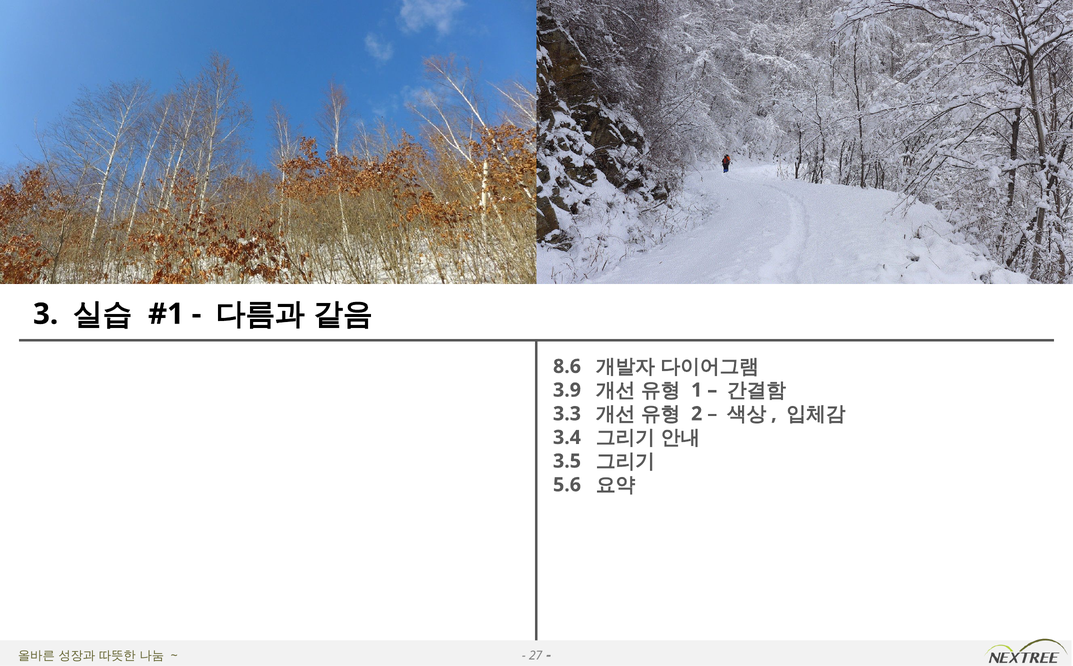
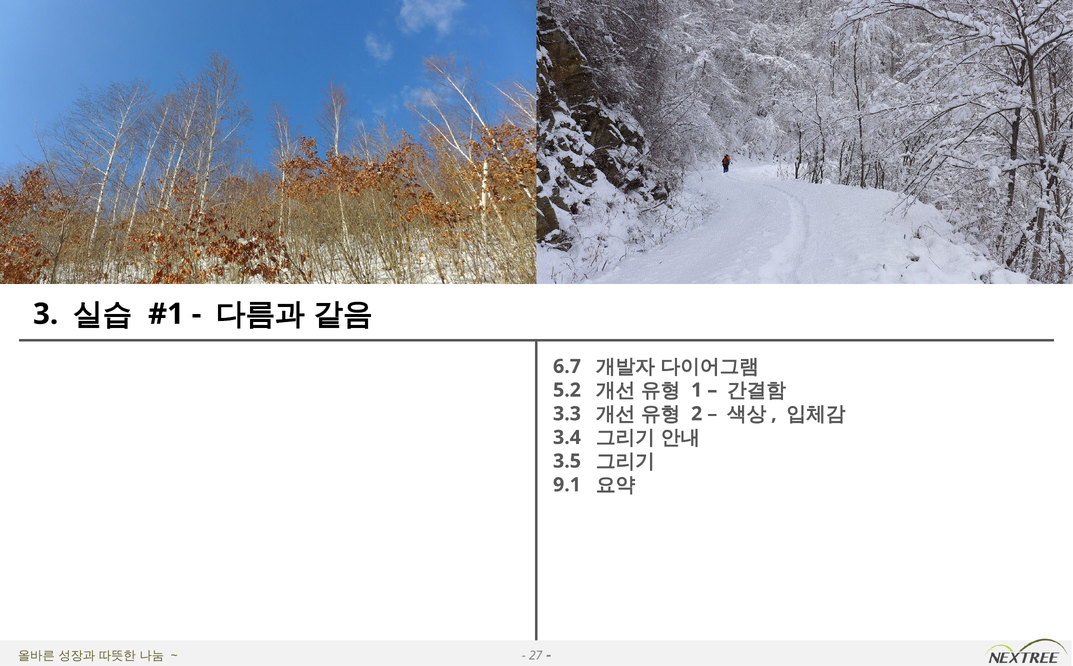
8.6: 8.6 -> 6.7 (567, 366)
3.9: 3.9 -> 5.2 (567, 390)
5.6: 5.6 -> 9.1 (567, 485)
